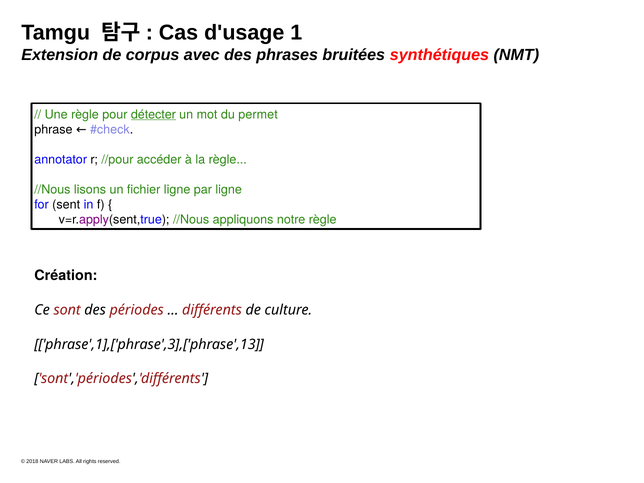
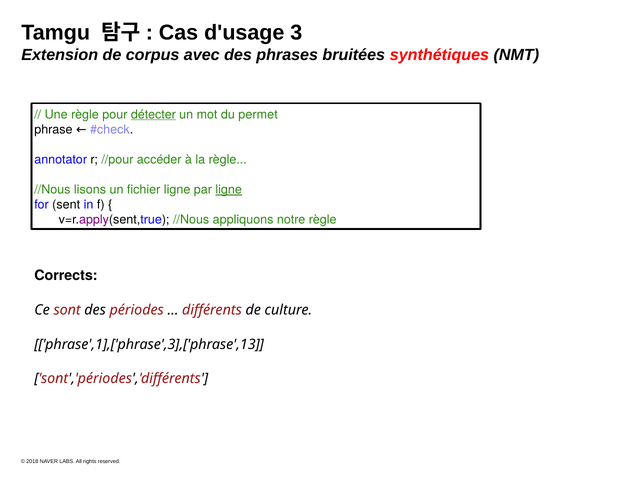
1: 1 -> 3 (296, 33)
ligne underline: none -> present (229, 190)
Création: Création -> Corrects (66, 276)
